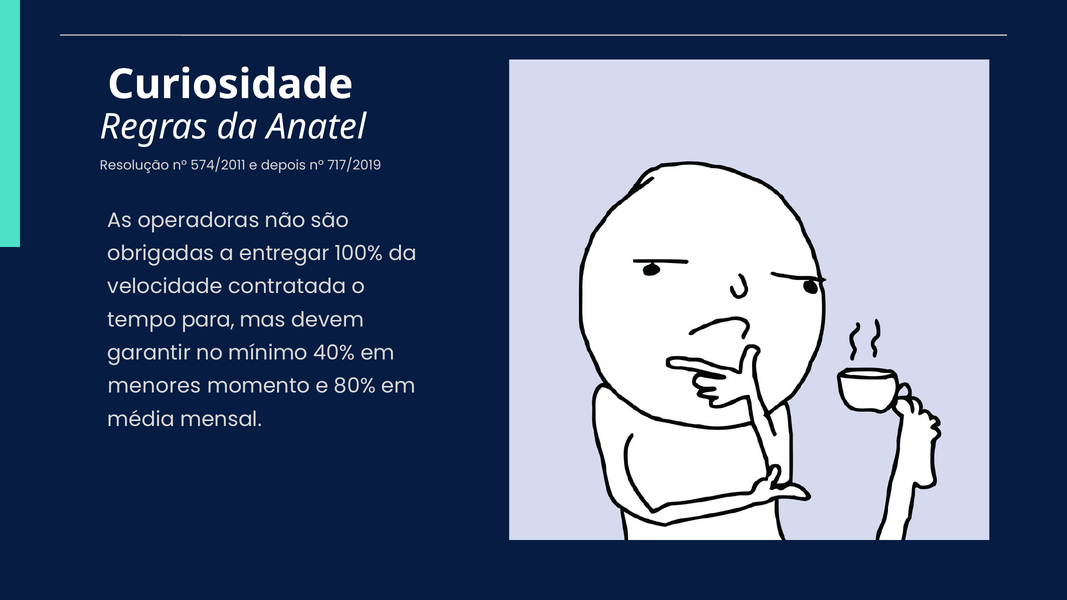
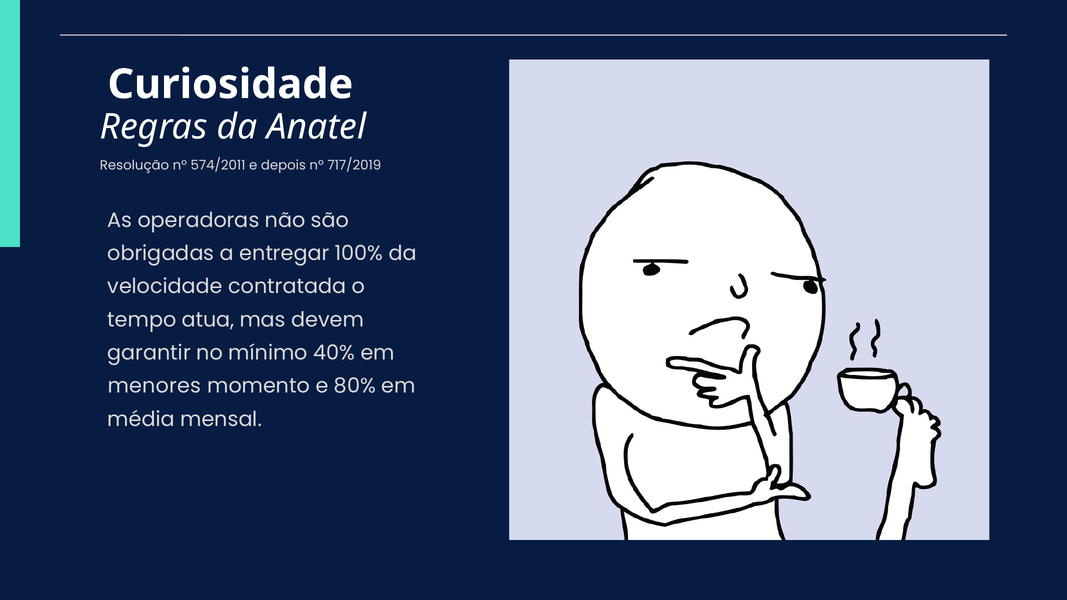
para: para -> atua (208, 320)
